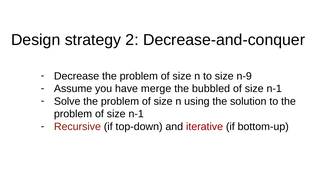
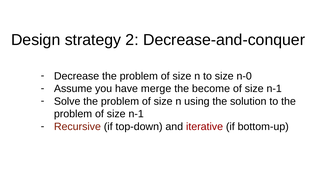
n-9: n-9 -> n-0 (244, 76)
bubbled: bubbled -> become (211, 89)
